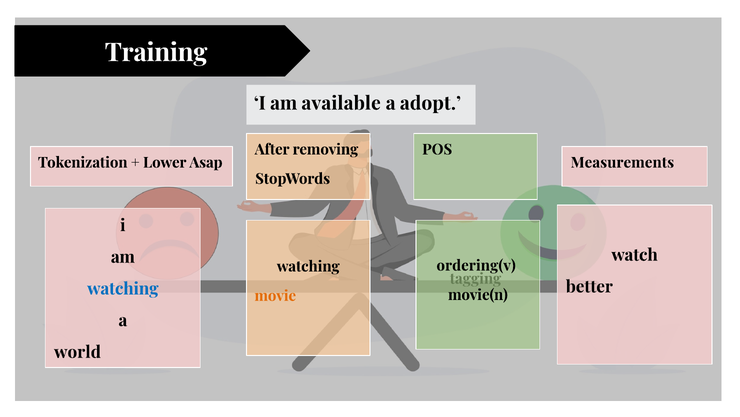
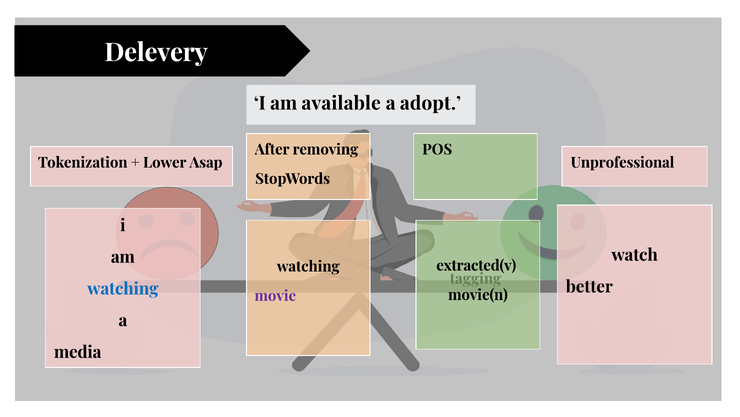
Training: Training -> Delevery (156, 53)
Measurements: Measurements -> Unprofessional (623, 162)
ordering(v: ordering(v -> extracted(v (476, 265)
movie colour: orange -> purple (275, 295)
world: world -> media (78, 352)
